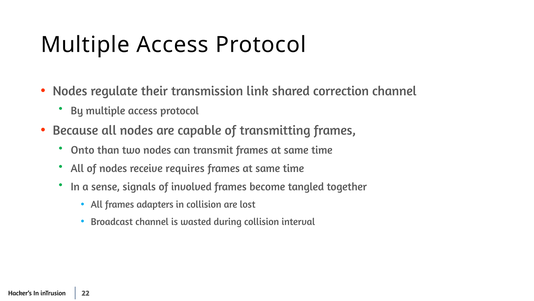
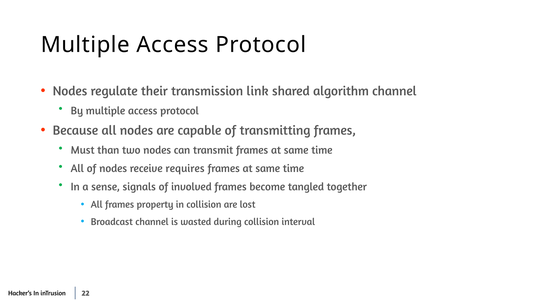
correction: correction -> algorithm (341, 91)
Onto: Onto -> Must (83, 150)
adapters: adapters -> property (155, 204)
